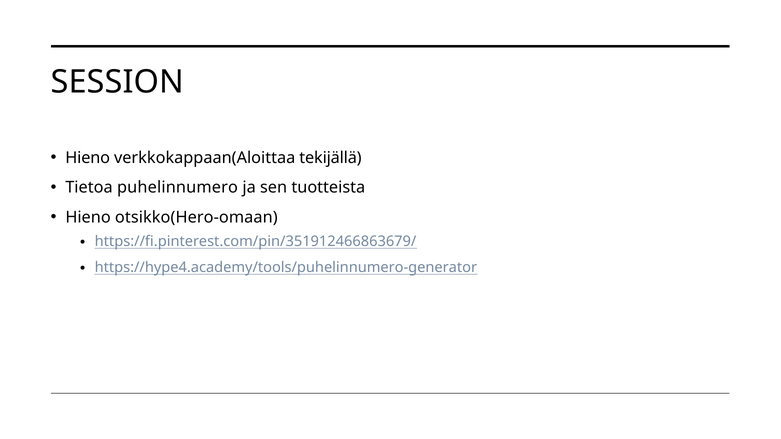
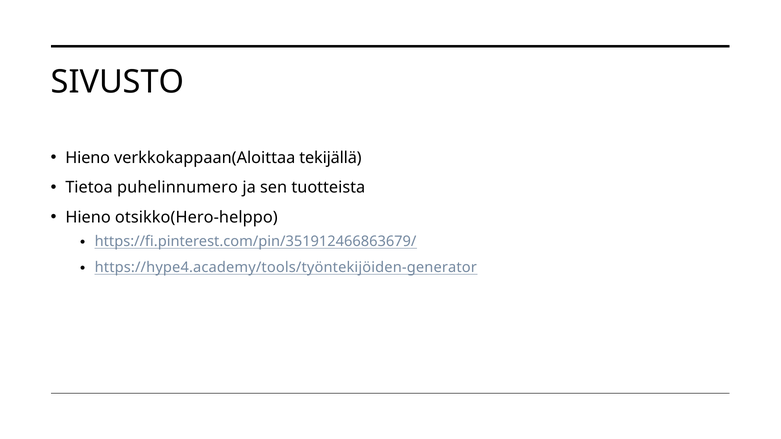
SESSION: SESSION -> SIVUSTO (117, 82)
otsikko(Hero-omaan: otsikko(Hero-omaan -> otsikko(Hero-helppo (196, 217)
https://hype4.academy/tools/puhelinnumero-generator: https://hype4.academy/tools/puhelinnumero-generator -> https://hype4.academy/tools/työntekijöiden-generator (286, 268)
